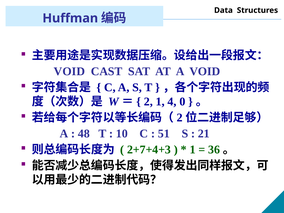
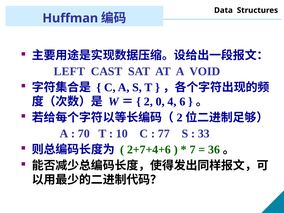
VOID: VOID -> LEFT (69, 71)
2 1: 1 -> 0 (160, 102)
0: 0 -> 6 (182, 102)
48: 48 -> 70 (84, 134)
51: 51 -> 77 (164, 134)
21: 21 -> 33 (204, 134)
2+7+4+3: 2+7+4+3 -> 2+7+4+6 (149, 150)
1: 1 -> 7 (193, 150)
